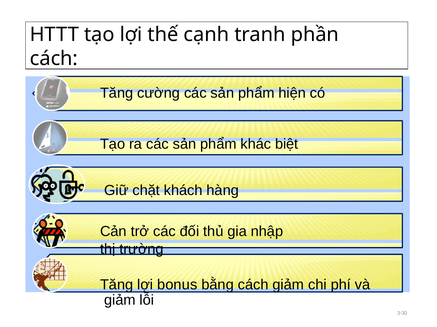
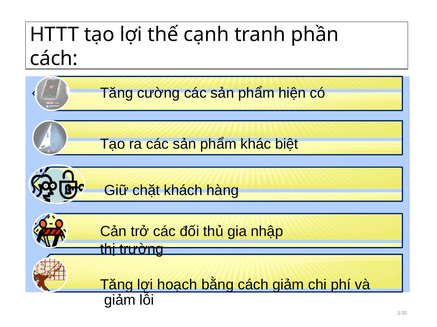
bonus: bonus -> hoạch (177, 285)
